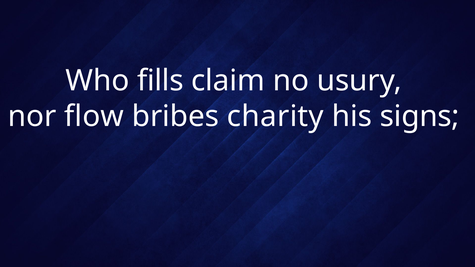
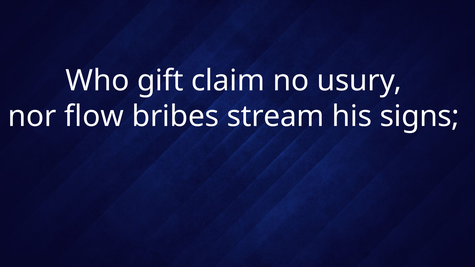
fills: fills -> gift (160, 81)
charity: charity -> stream (276, 116)
